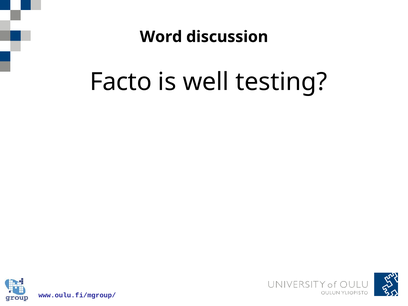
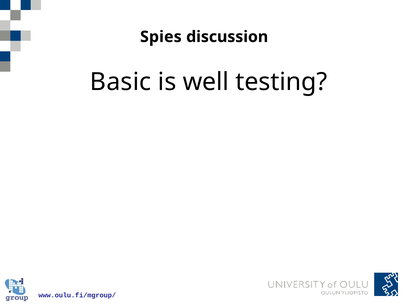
Word: Word -> Spies (161, 37)
Facto: Facto -> Basic (121, 82)
